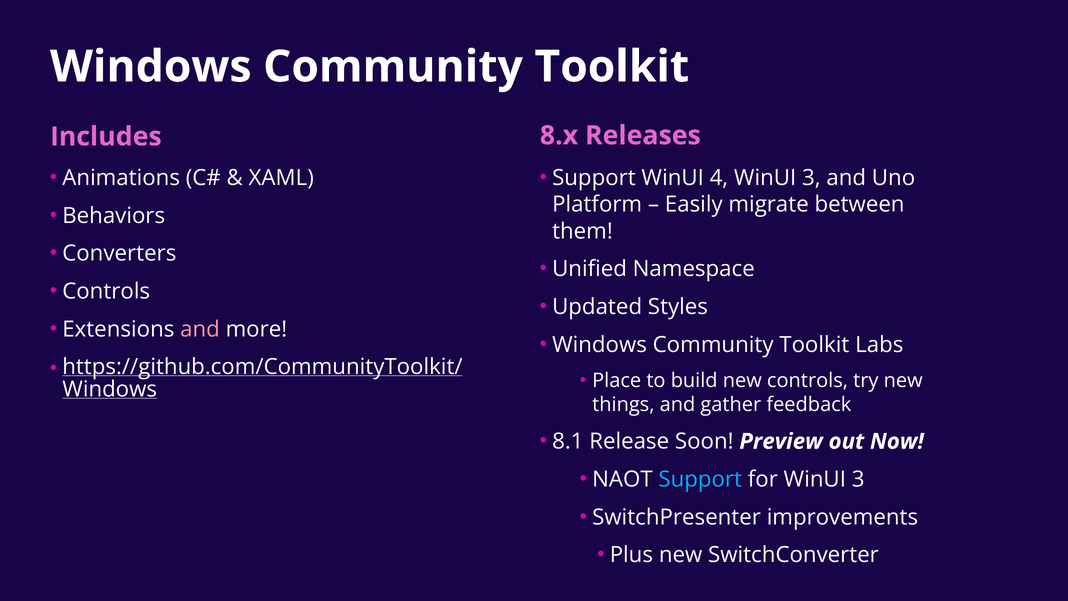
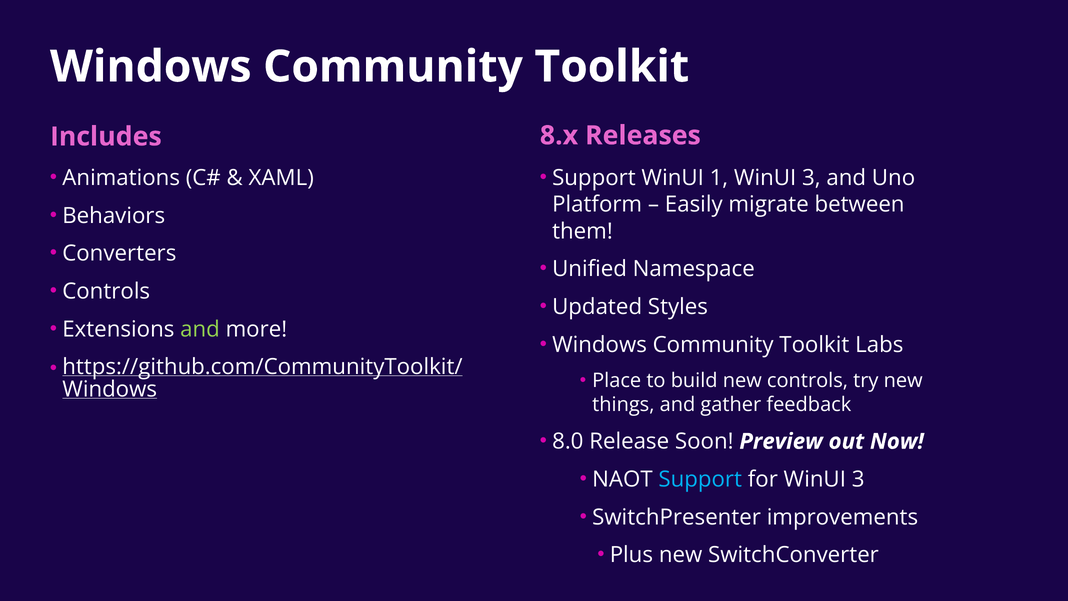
4: 4 -> 1 (719, 178)
and colour: pink -> light green (200, 329)
8.1: 8.1 -> 8.0 (568, 441)
